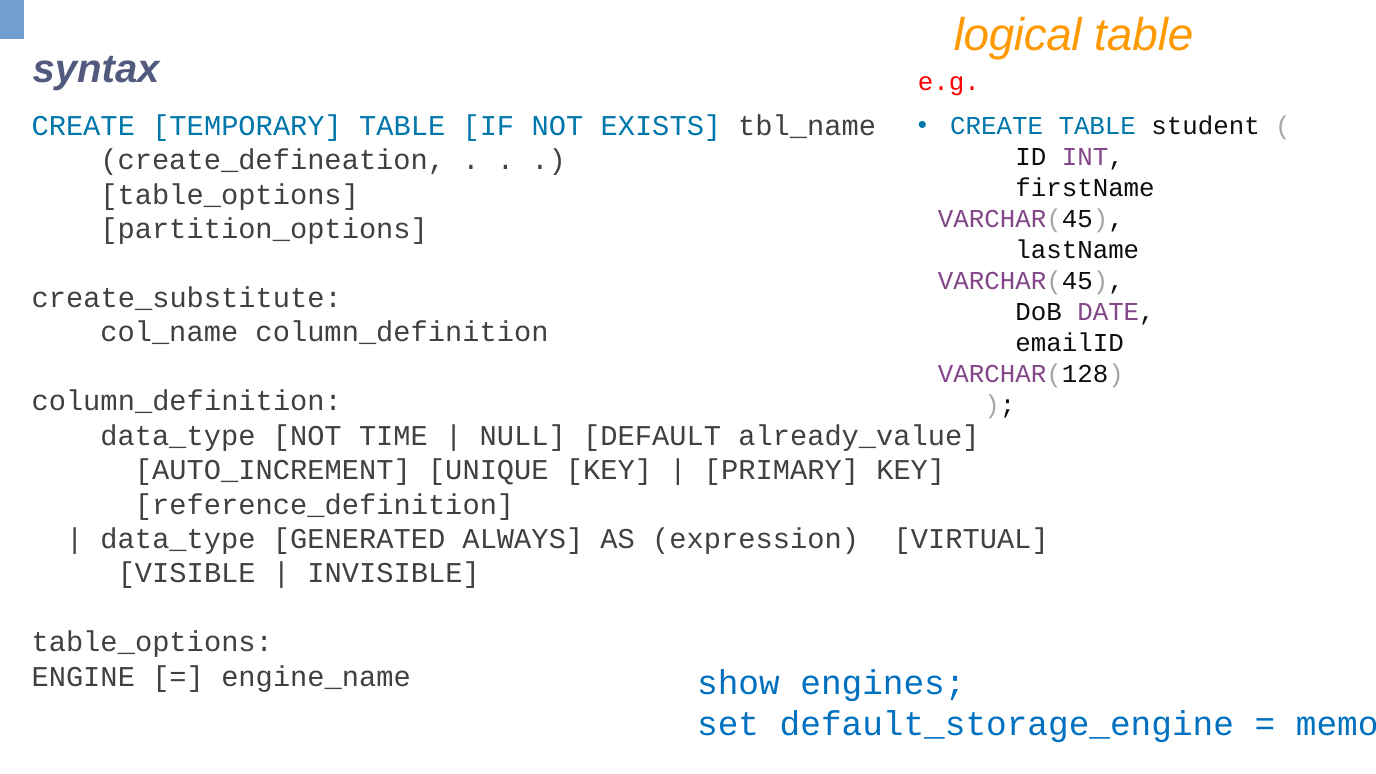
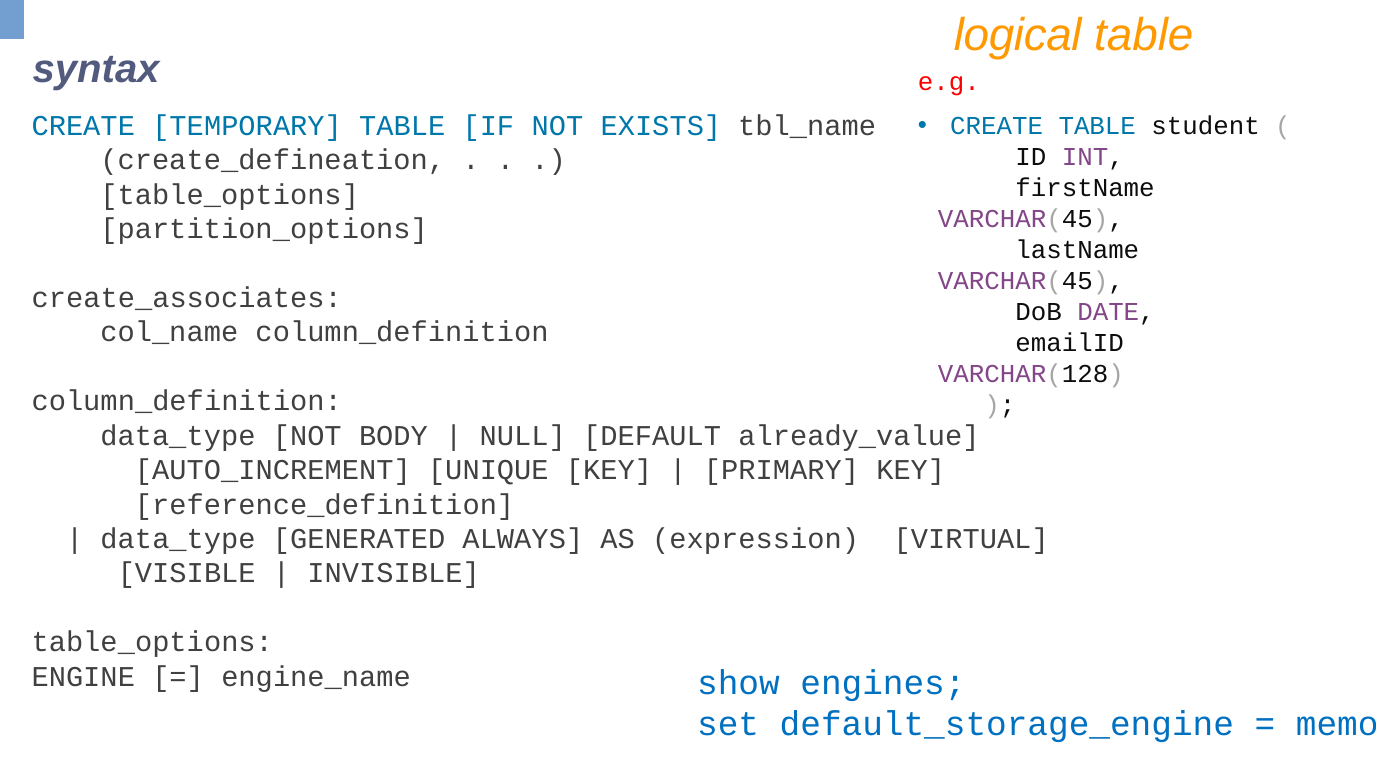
create_substitute: create_substitute -> create_associates (187, 298)
TIME: TIME -> BODY (393, 436)
